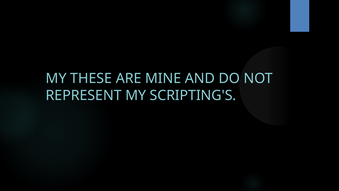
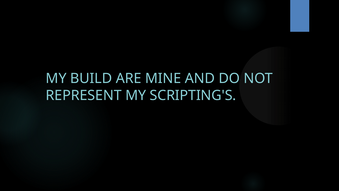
THESE: THESE -> BUILD (91, 78)
